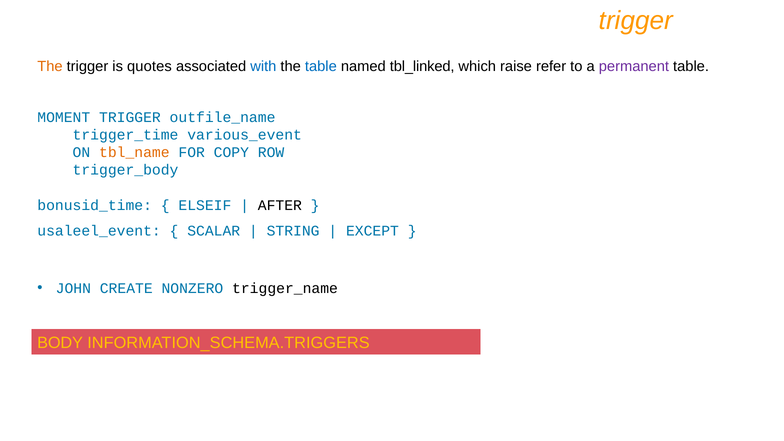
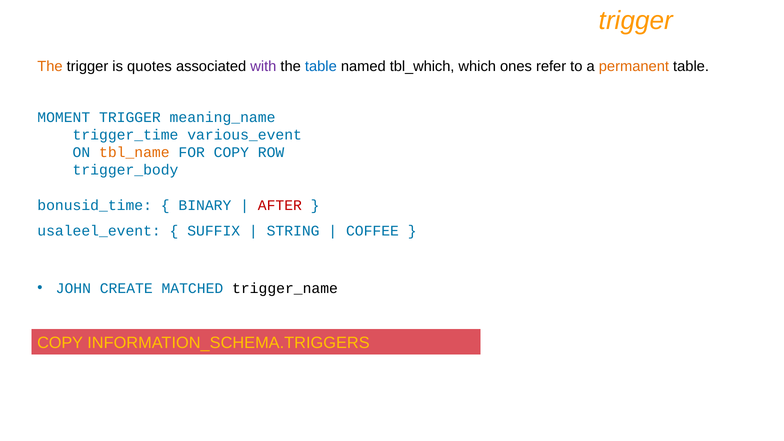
with colour: blue -> purple (263, 67)
tbl_linked: tbl_linked -> tbl_which (422, 67)
raise: raise -> ones (516, 67)
permanent colour: purple -> orange (634, 67)
outfile_name: outfile_name -> meaning_name (223, 117)
ELSEIF: ELSEIF -> BINARY (205, 205)
AFTER colour: black -> red (280, 205)
SCALAR: SCALAR -> SUFFIX (214, 231)
EXCEPT: EXCEPT -> COFFEE (372, 231)
NONZERO: NONZERO -> MATCHED (192, 288)
BODY: BODY -> COPY (60, 343)
